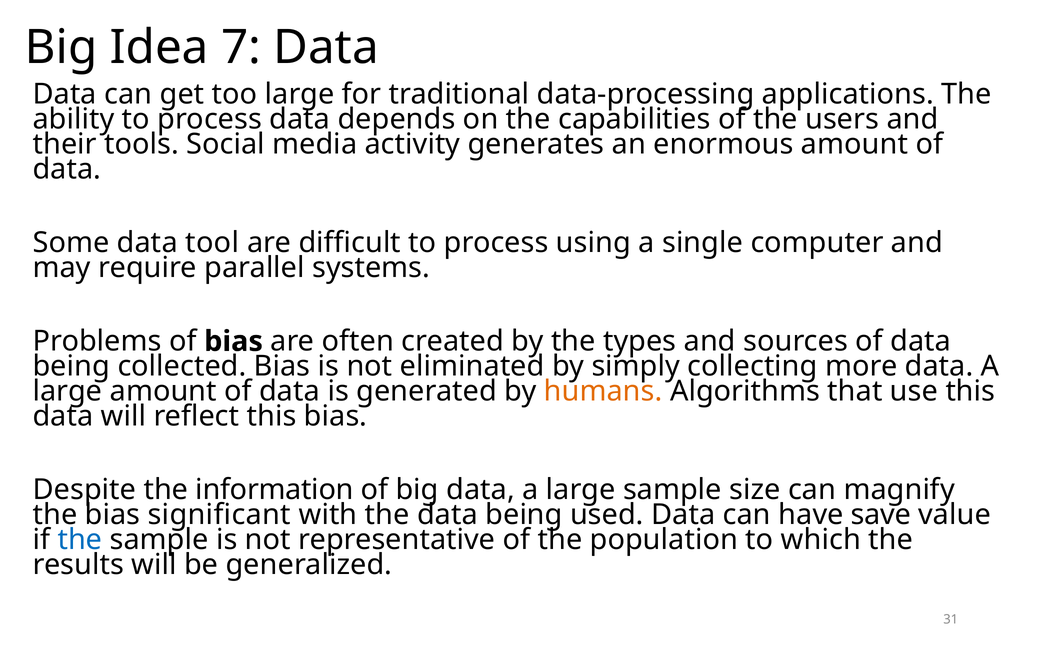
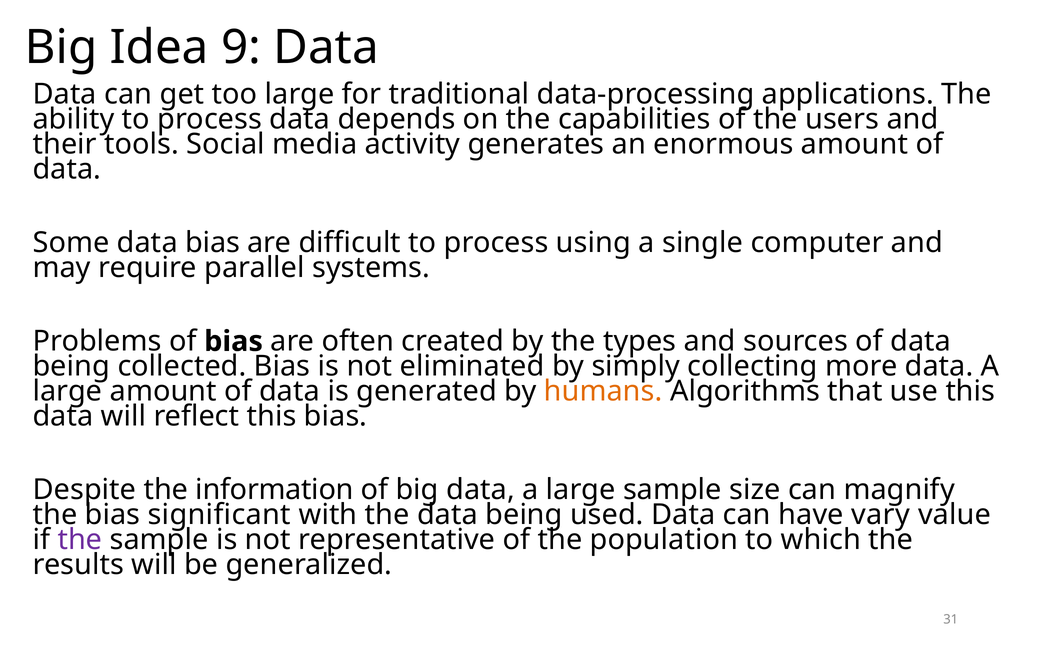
7: 7 -> 9 (241, 47)
data tool: tool -> bias (213, 243)
save: save -> vary (881, 515)
the colour: blue -> purple (80, 540)
